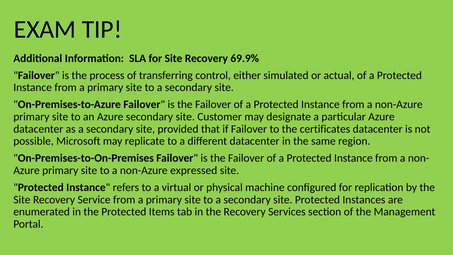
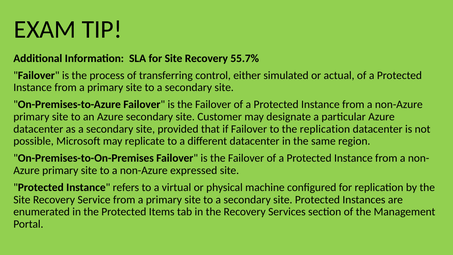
69.9%: 69.9% -> 55.7% (245, 58)
the certificates: certificates -> replication (325, 129)
